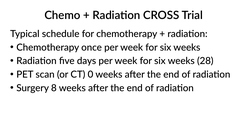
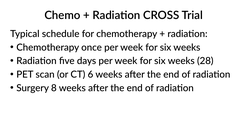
0: 0 -> 6 (90, 74)
